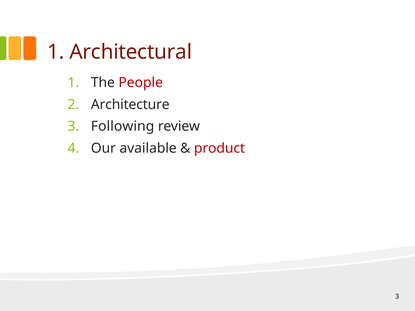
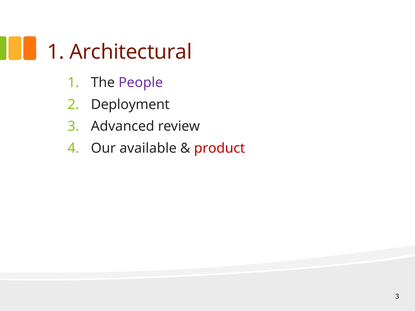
People colour: red -> purple (141, 83)
Architecture: Architecture -> Deployment (130, 105)
Following: Following -> Advanced (123, 126)
